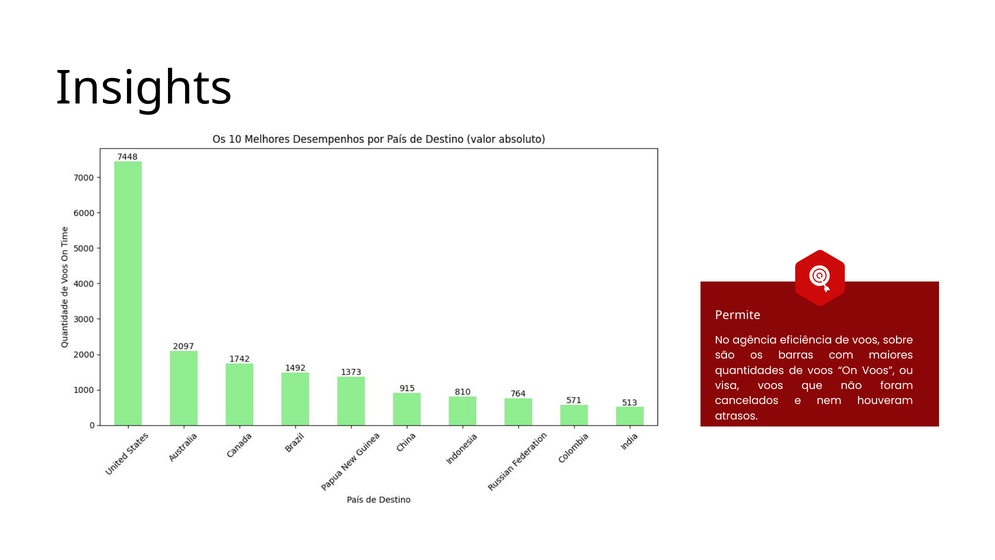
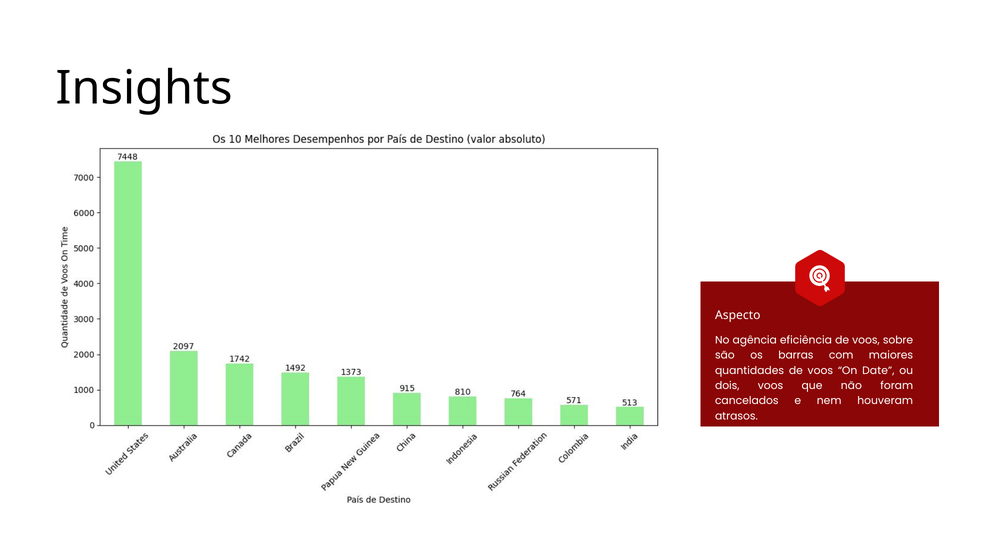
Permite: Permite -> Aspecto (738, 315)
On Voos: Voos -> Date (878, 370)
visa: visa -> dois (727, 386)
